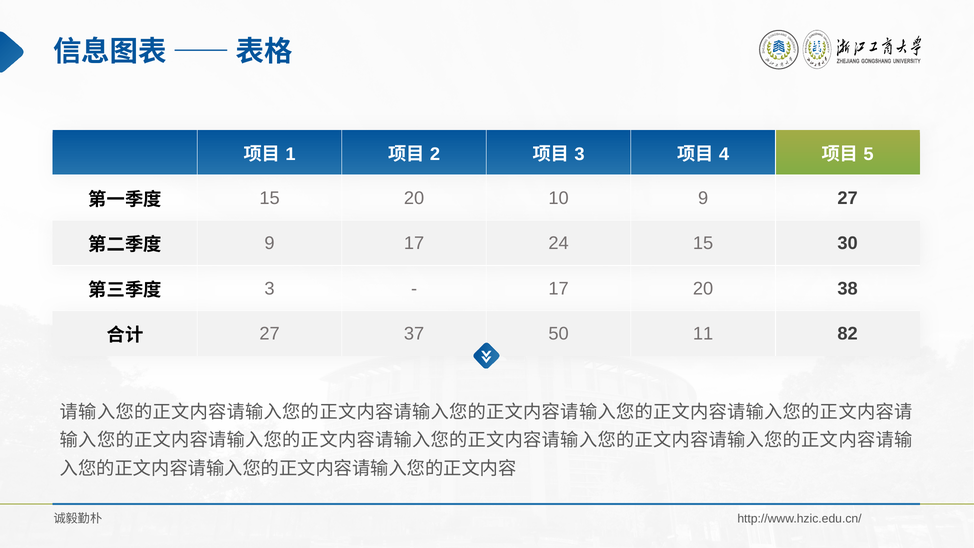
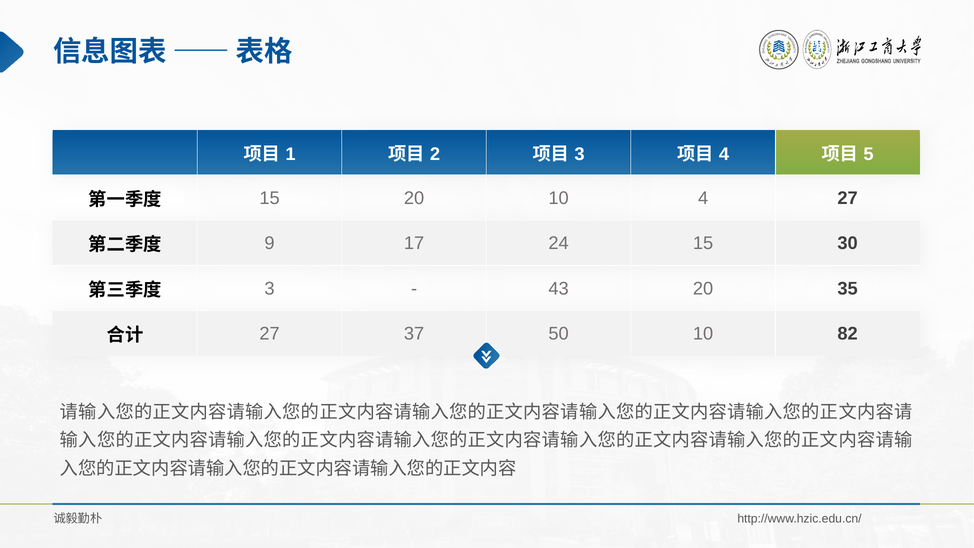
10 9: 9 -> 4 (703, 198)
17: 17 -> 43 (559, 288)
38: 38 -> 35 (848, 288)
50 11: 11 -> 10 (703, 334)
